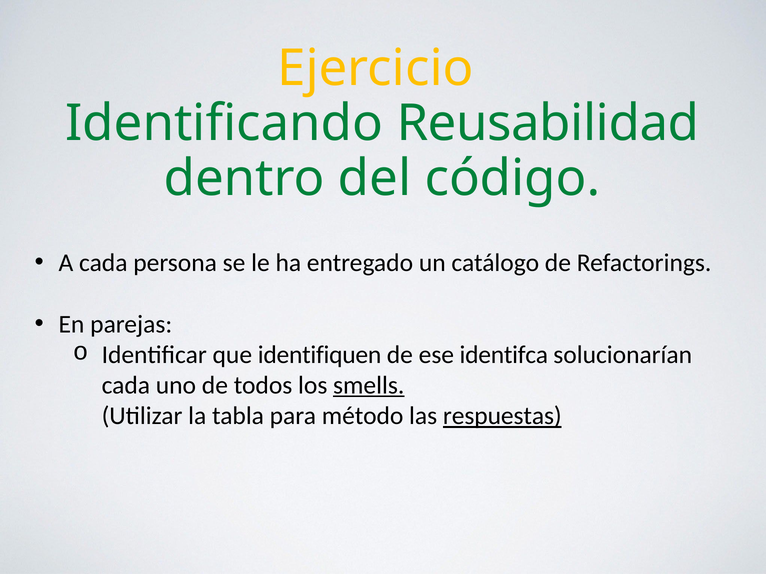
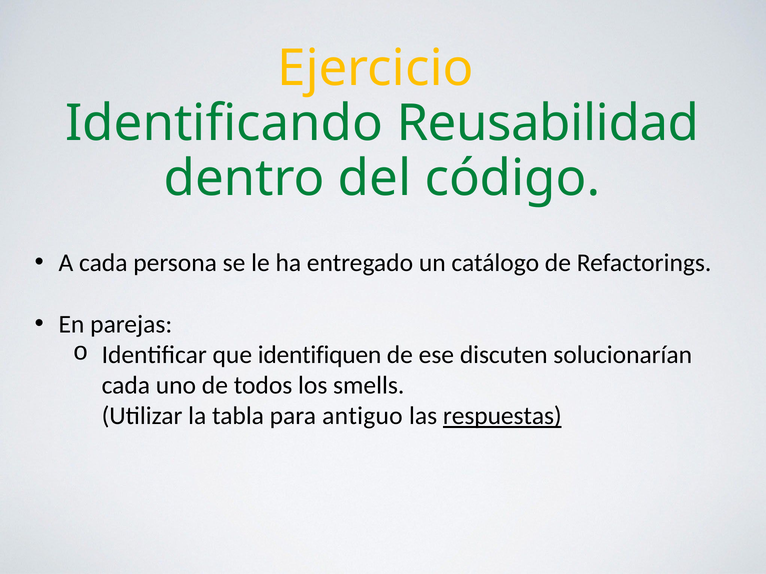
identifca: identifca -> discuten (504, 355)
smells underline: present -> none (369, 386)
método: método -> antiguo (362, 416)
